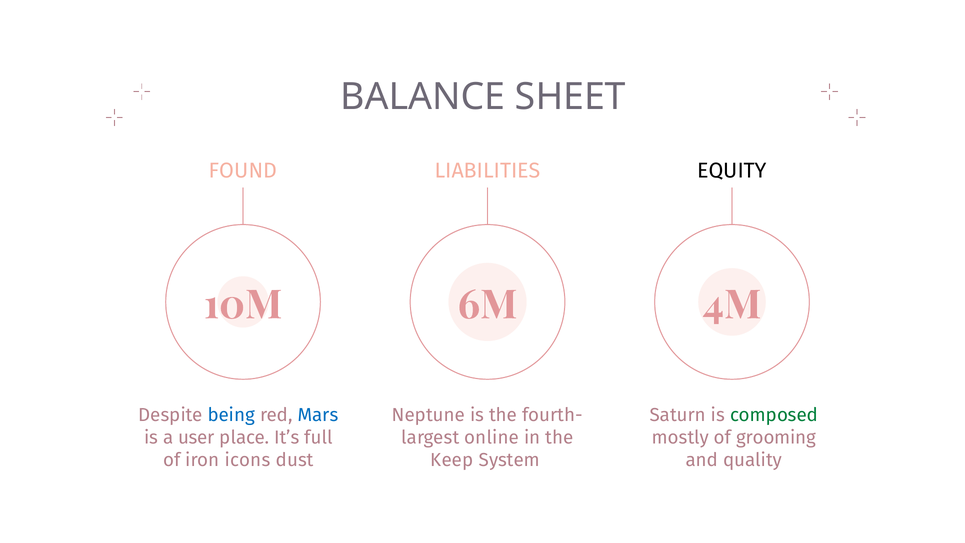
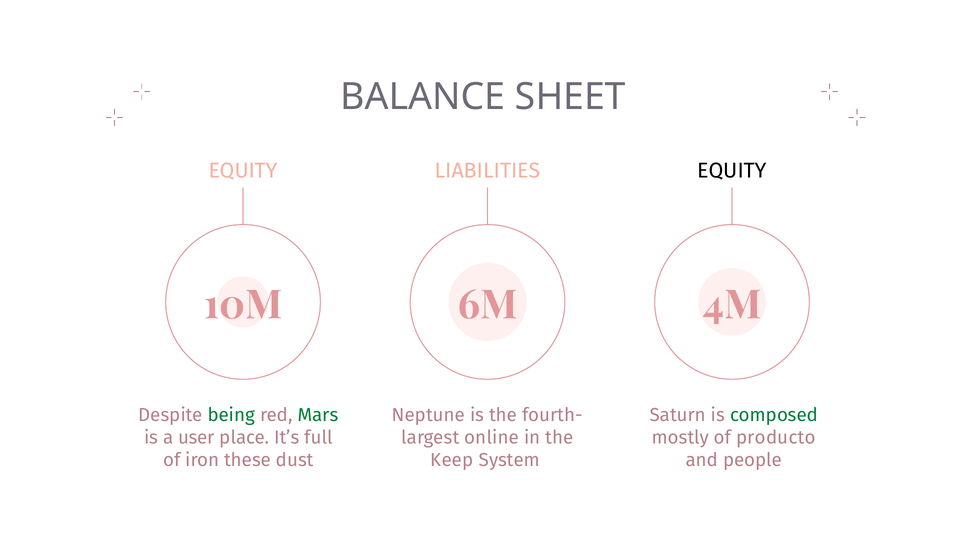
FOUND: FOUND -> EQUITY (243, 171)
being colour: blue -> green (231, 415)
Mars colour: blue -> green (318, 415)
grooming: grooming -> producto (776, 437)
icons: icons -> these (248, 460)
quality: quality -> people (753, 460)
